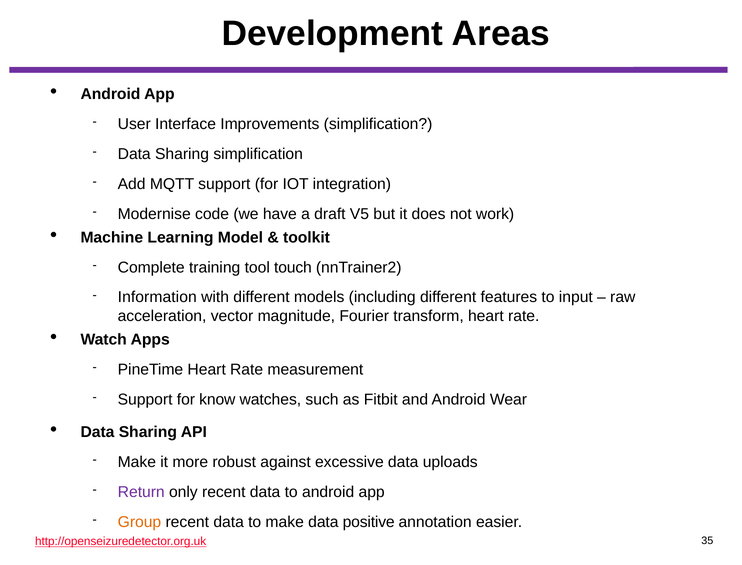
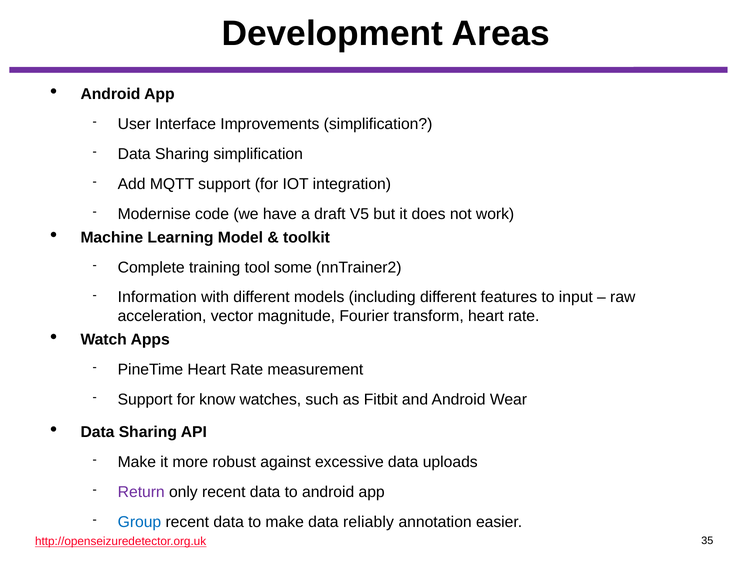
touch: touch -> some (293, 268)
Group colour: orange -> blue (139, 522)
positive: positive -> reliably (369, 522)
